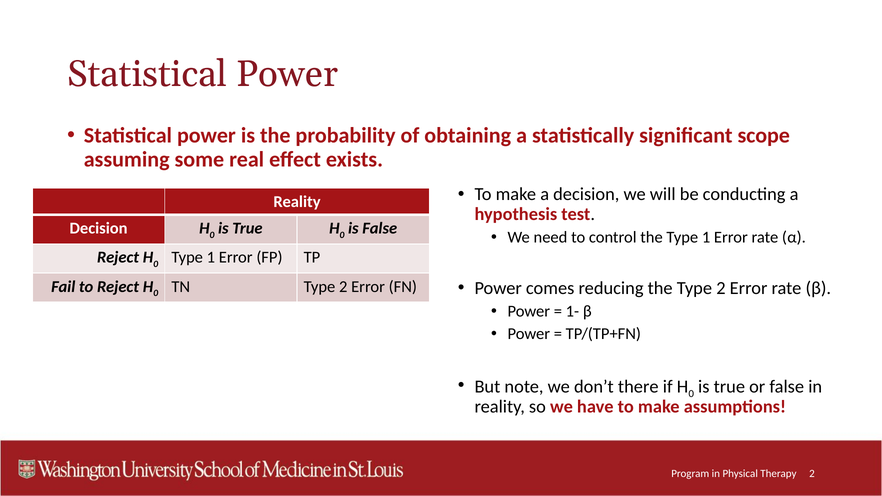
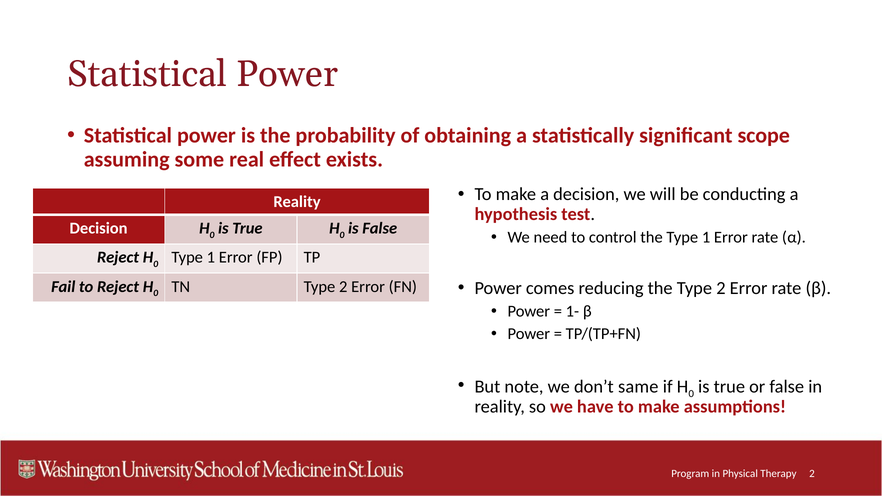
there: there -> same (638, 387)
